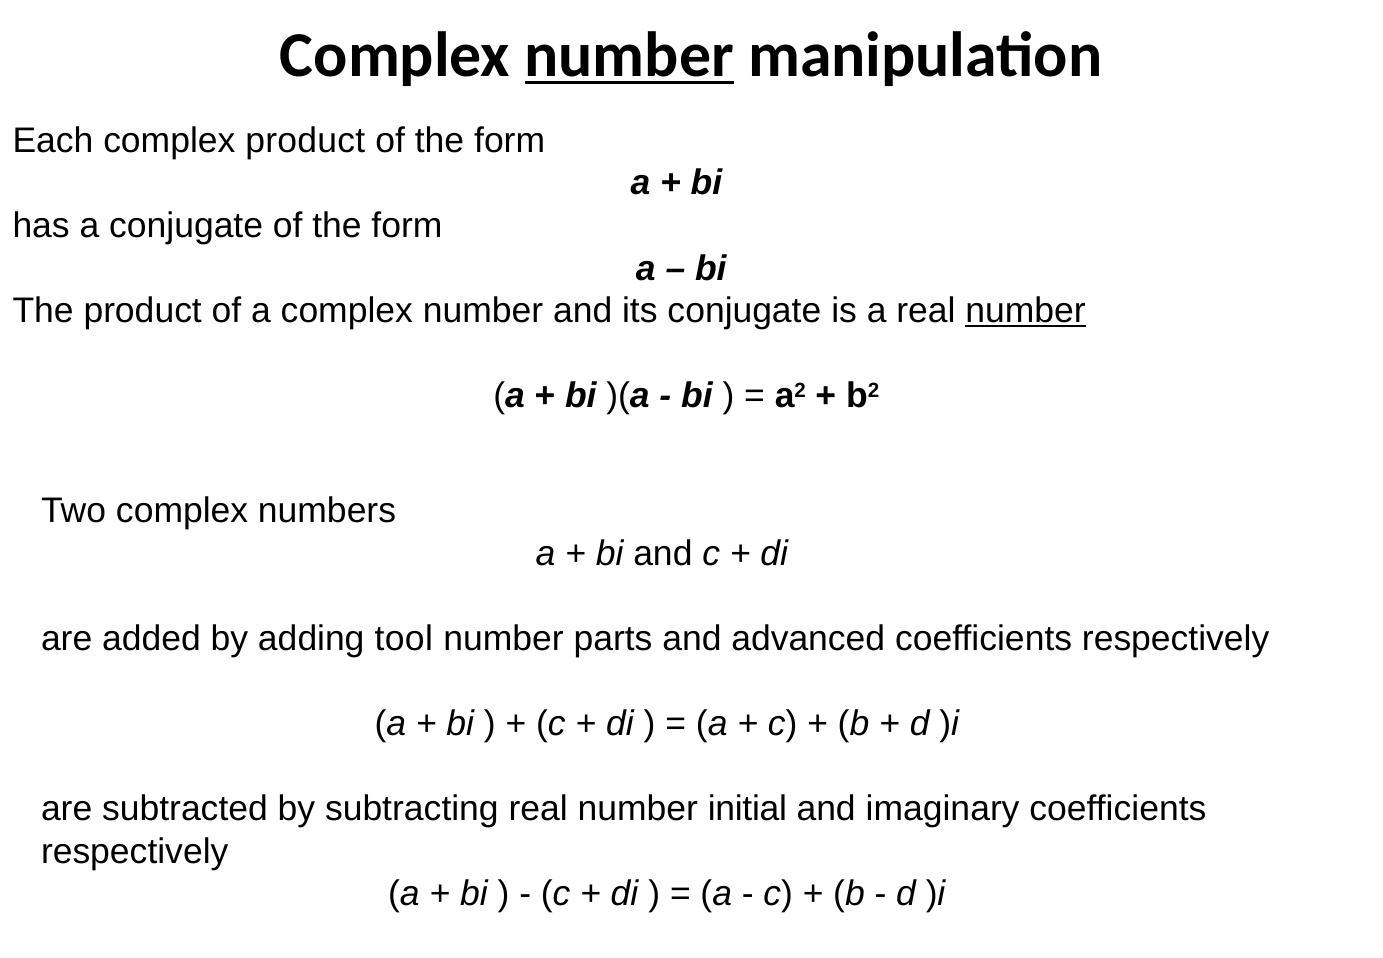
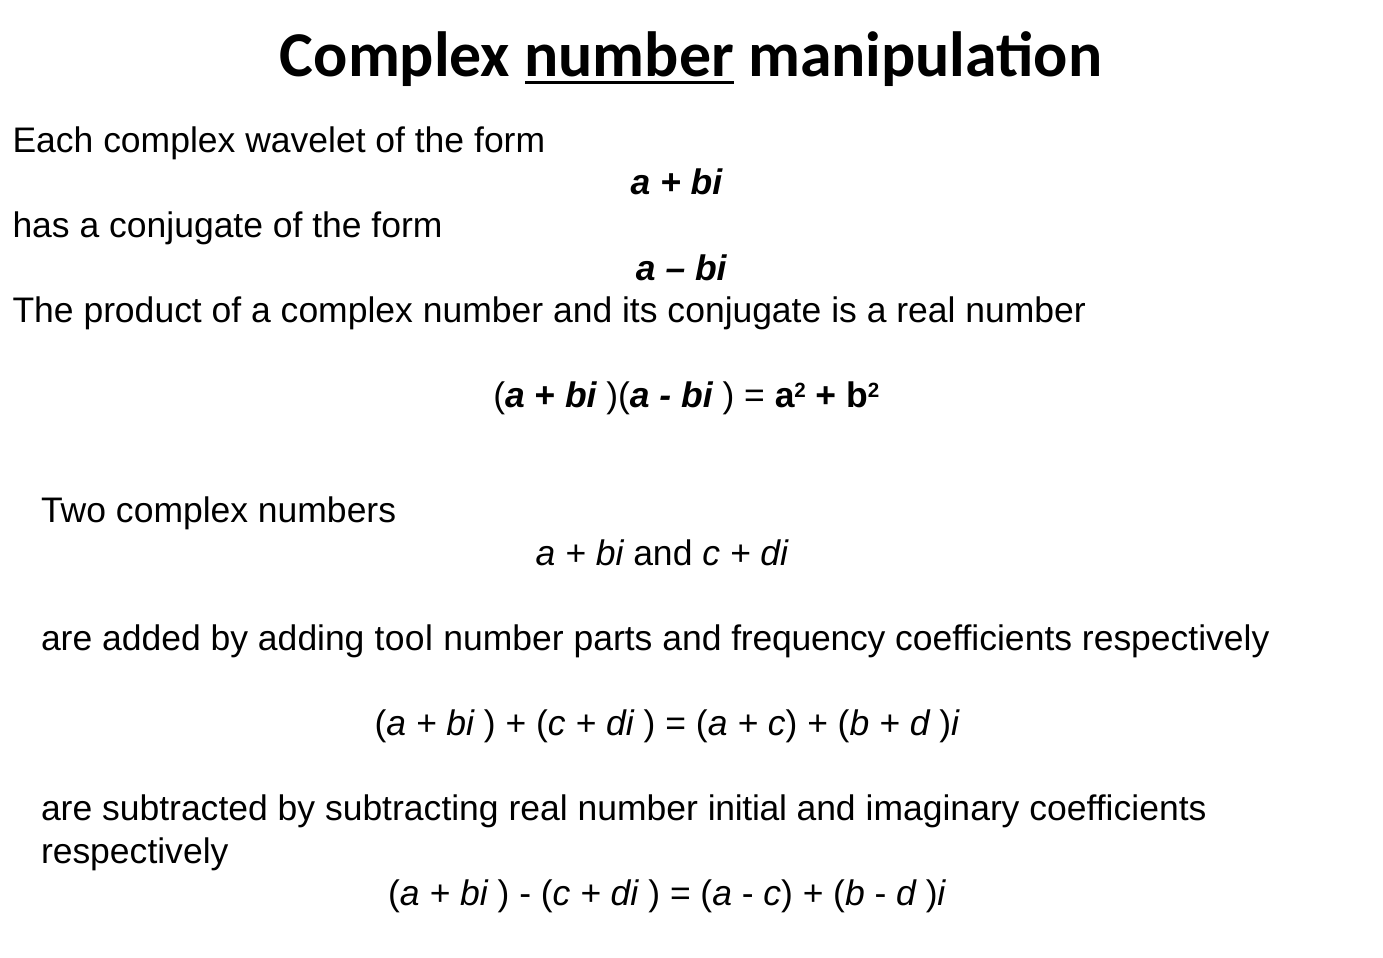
complex product: product -> wavelet (305, 140)
number underline: present -> none (1026, 311)
advanced: advanced -> frequency (808, 638)
